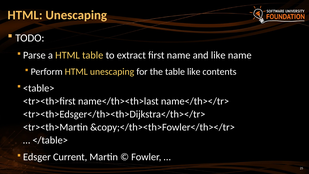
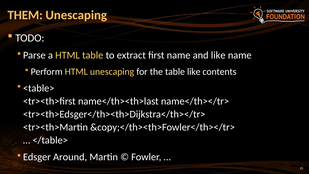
HTML: HTML -> THEM (25, 15)
Current: Current -> Around (70, 157)
